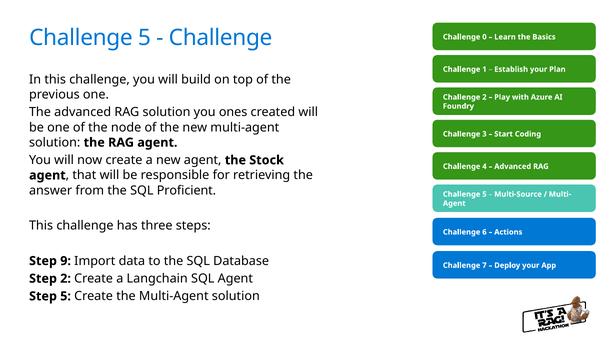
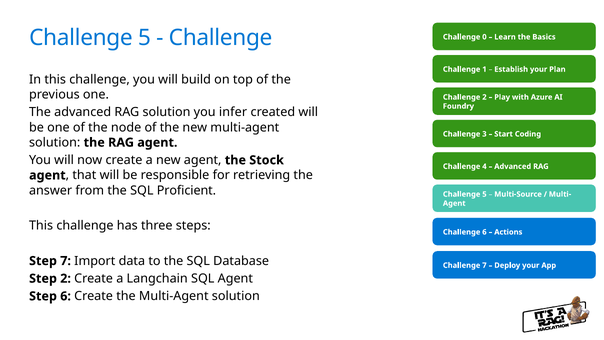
ones: ones -> infer (233, 112)
Step 9: 9 -> 7 (66, 261)
Step 5: 5 -> 6 (66, 296)
